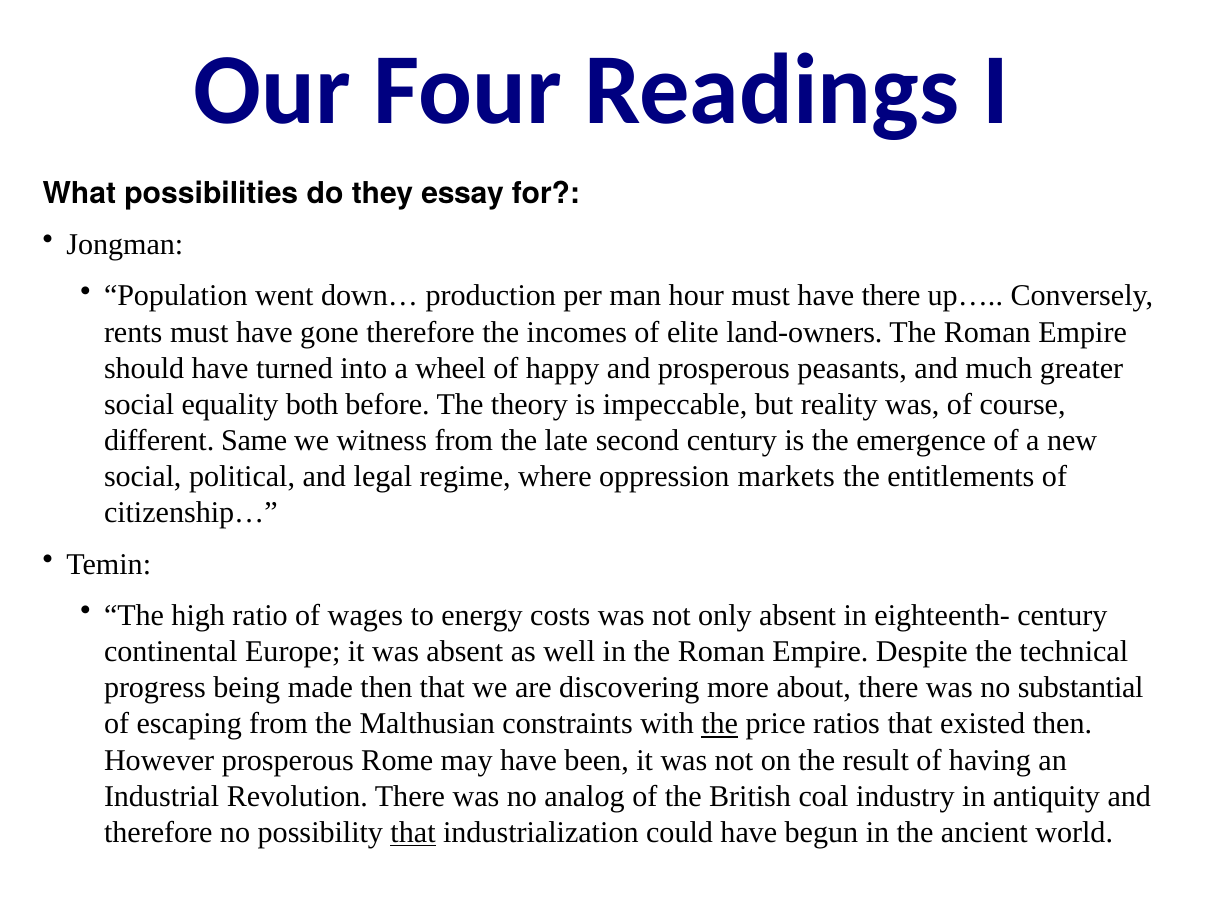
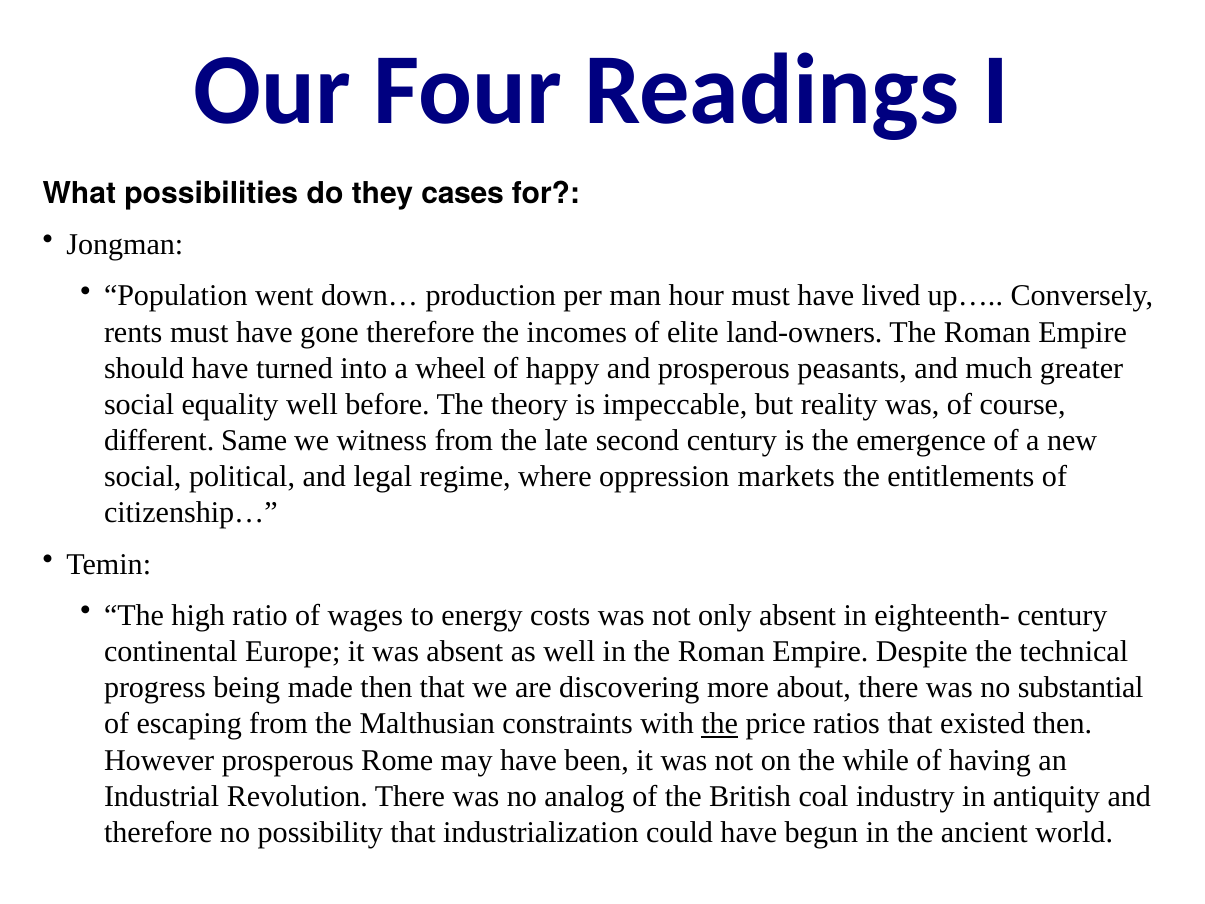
essay: essay -> cases (463, 193)
have there: there -> lived (891, 296)
equality both: both -> well (312, 404)
result: result -> while (876, 760)
that underline: present -> none (413, 832)
